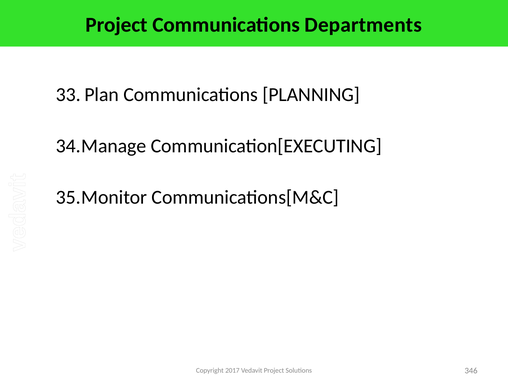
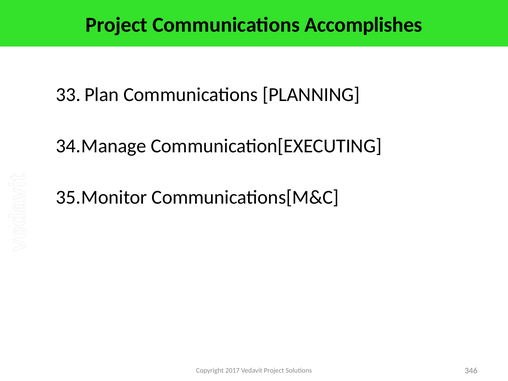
Departments: Departments -> Accomplishes (363, 25)
